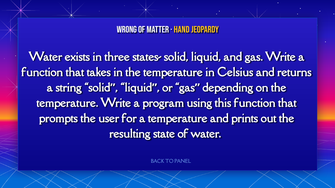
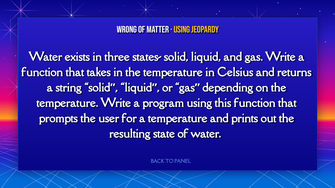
HAND: HAND -> USING (182, 30)
